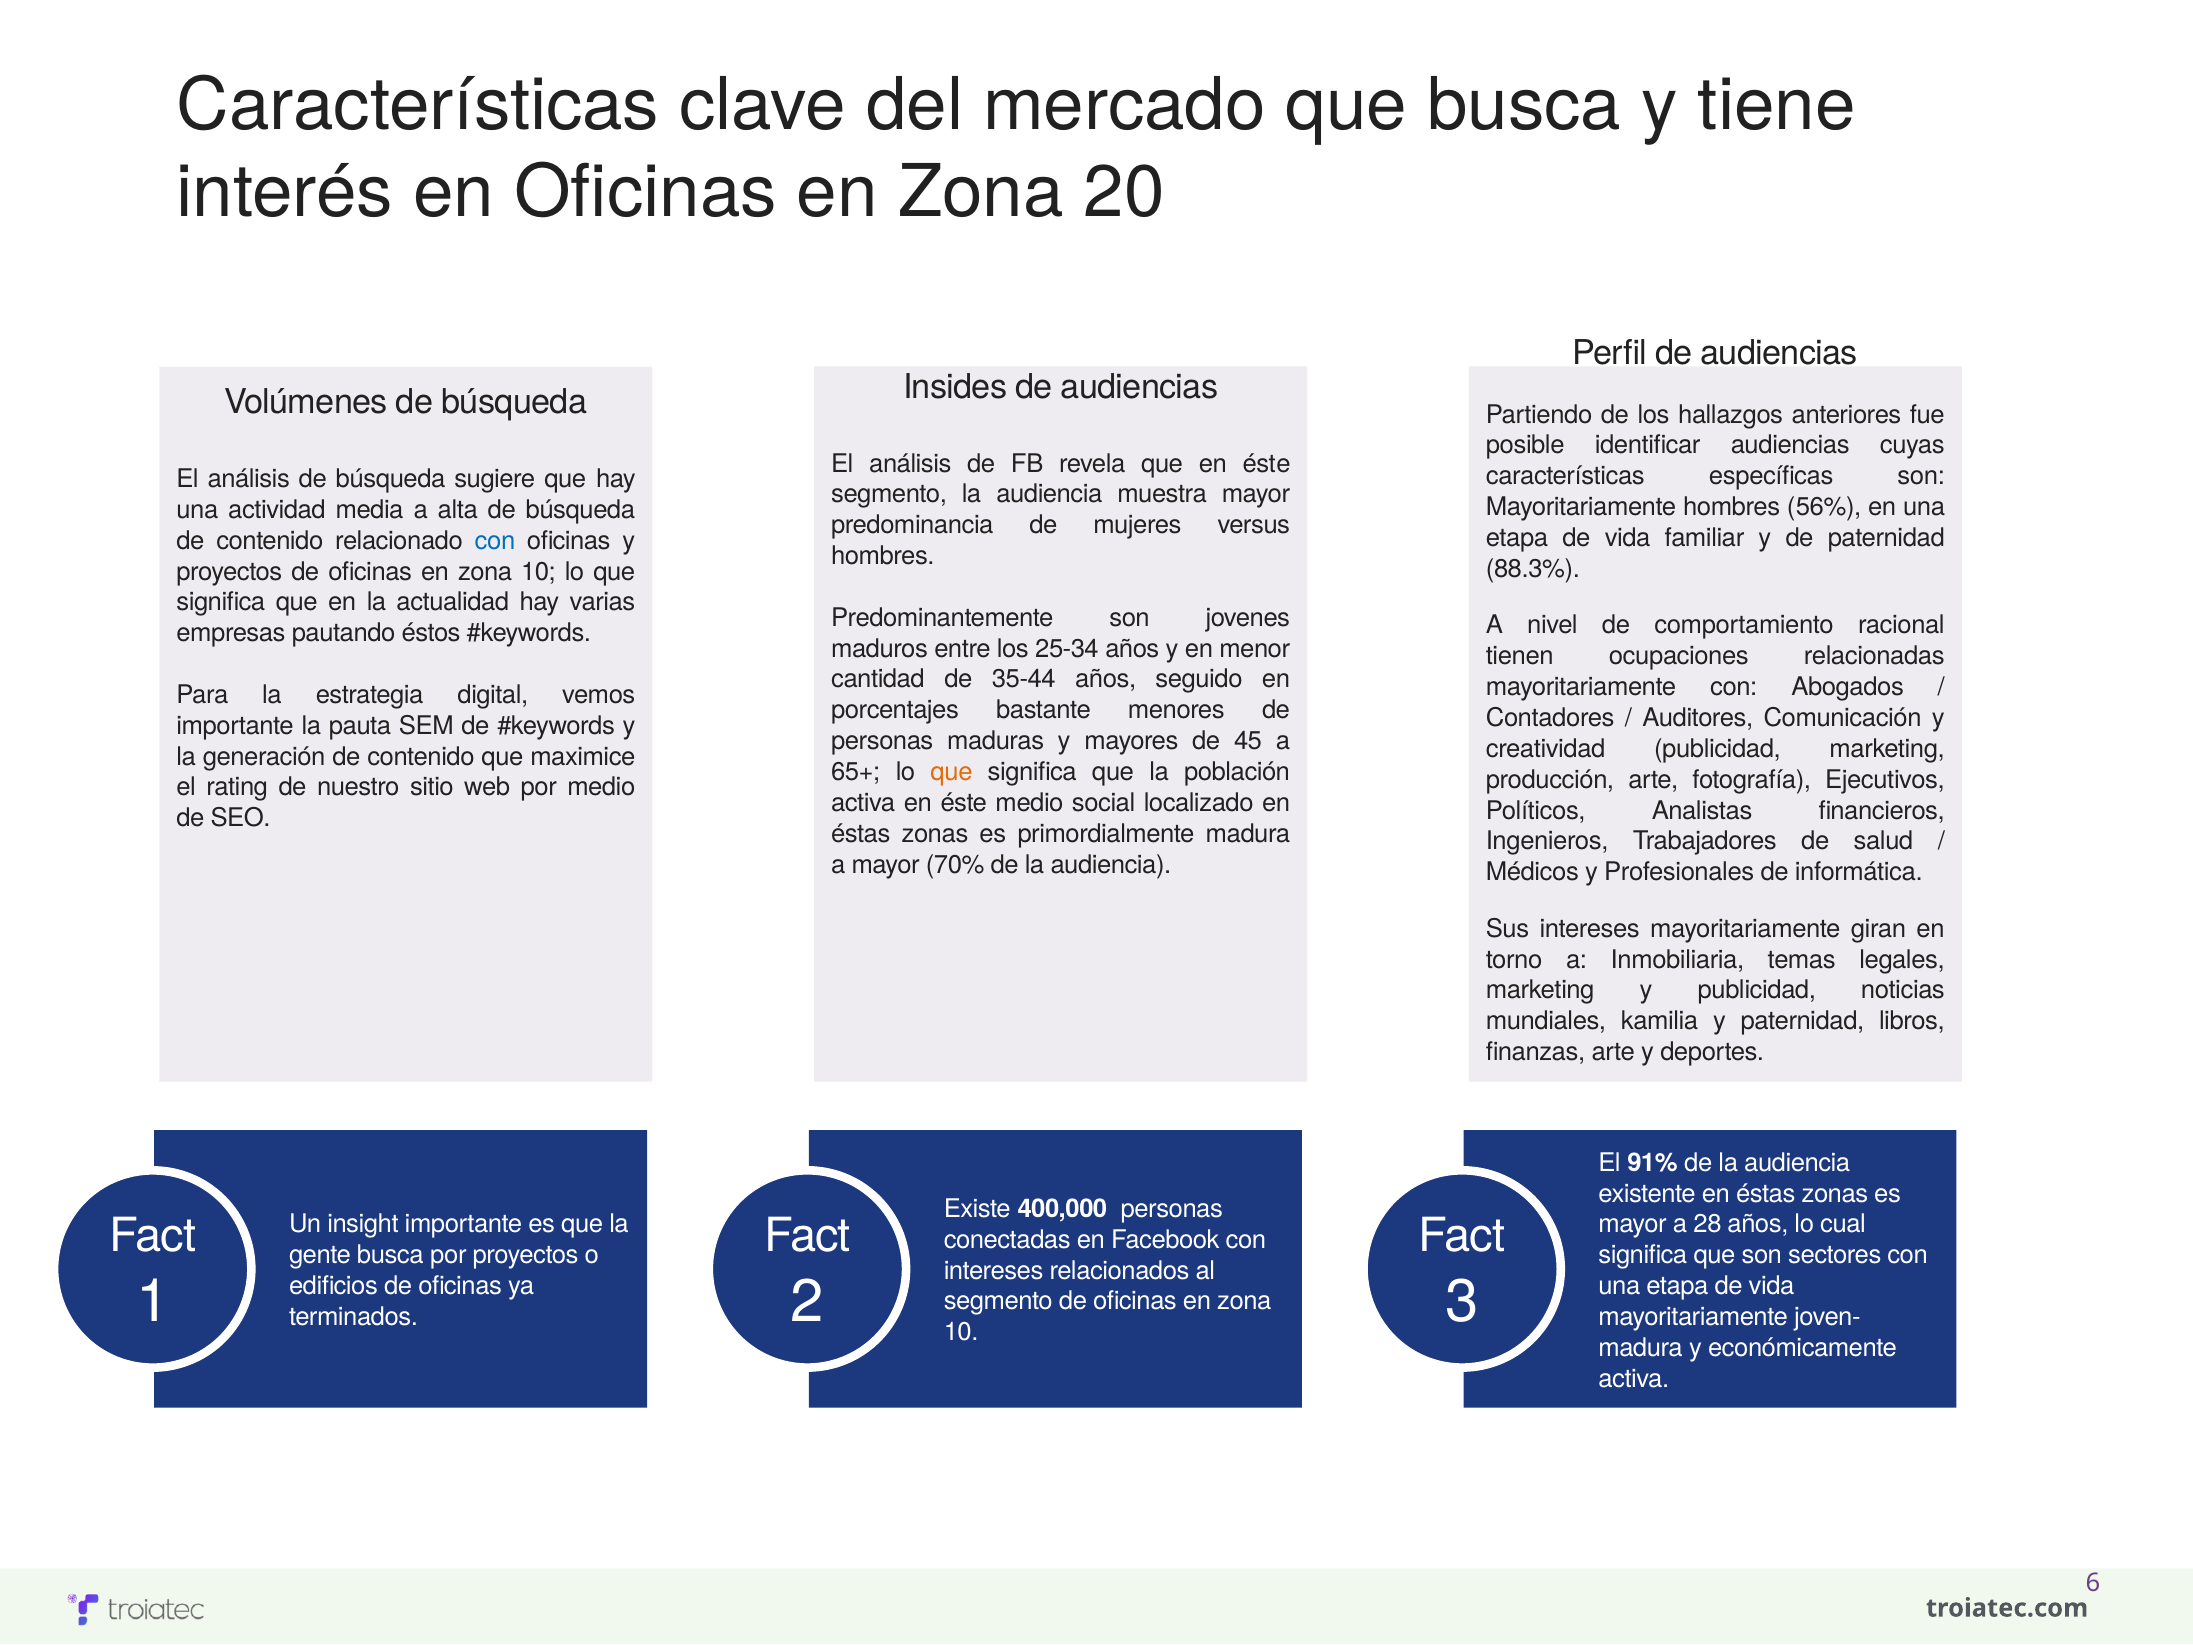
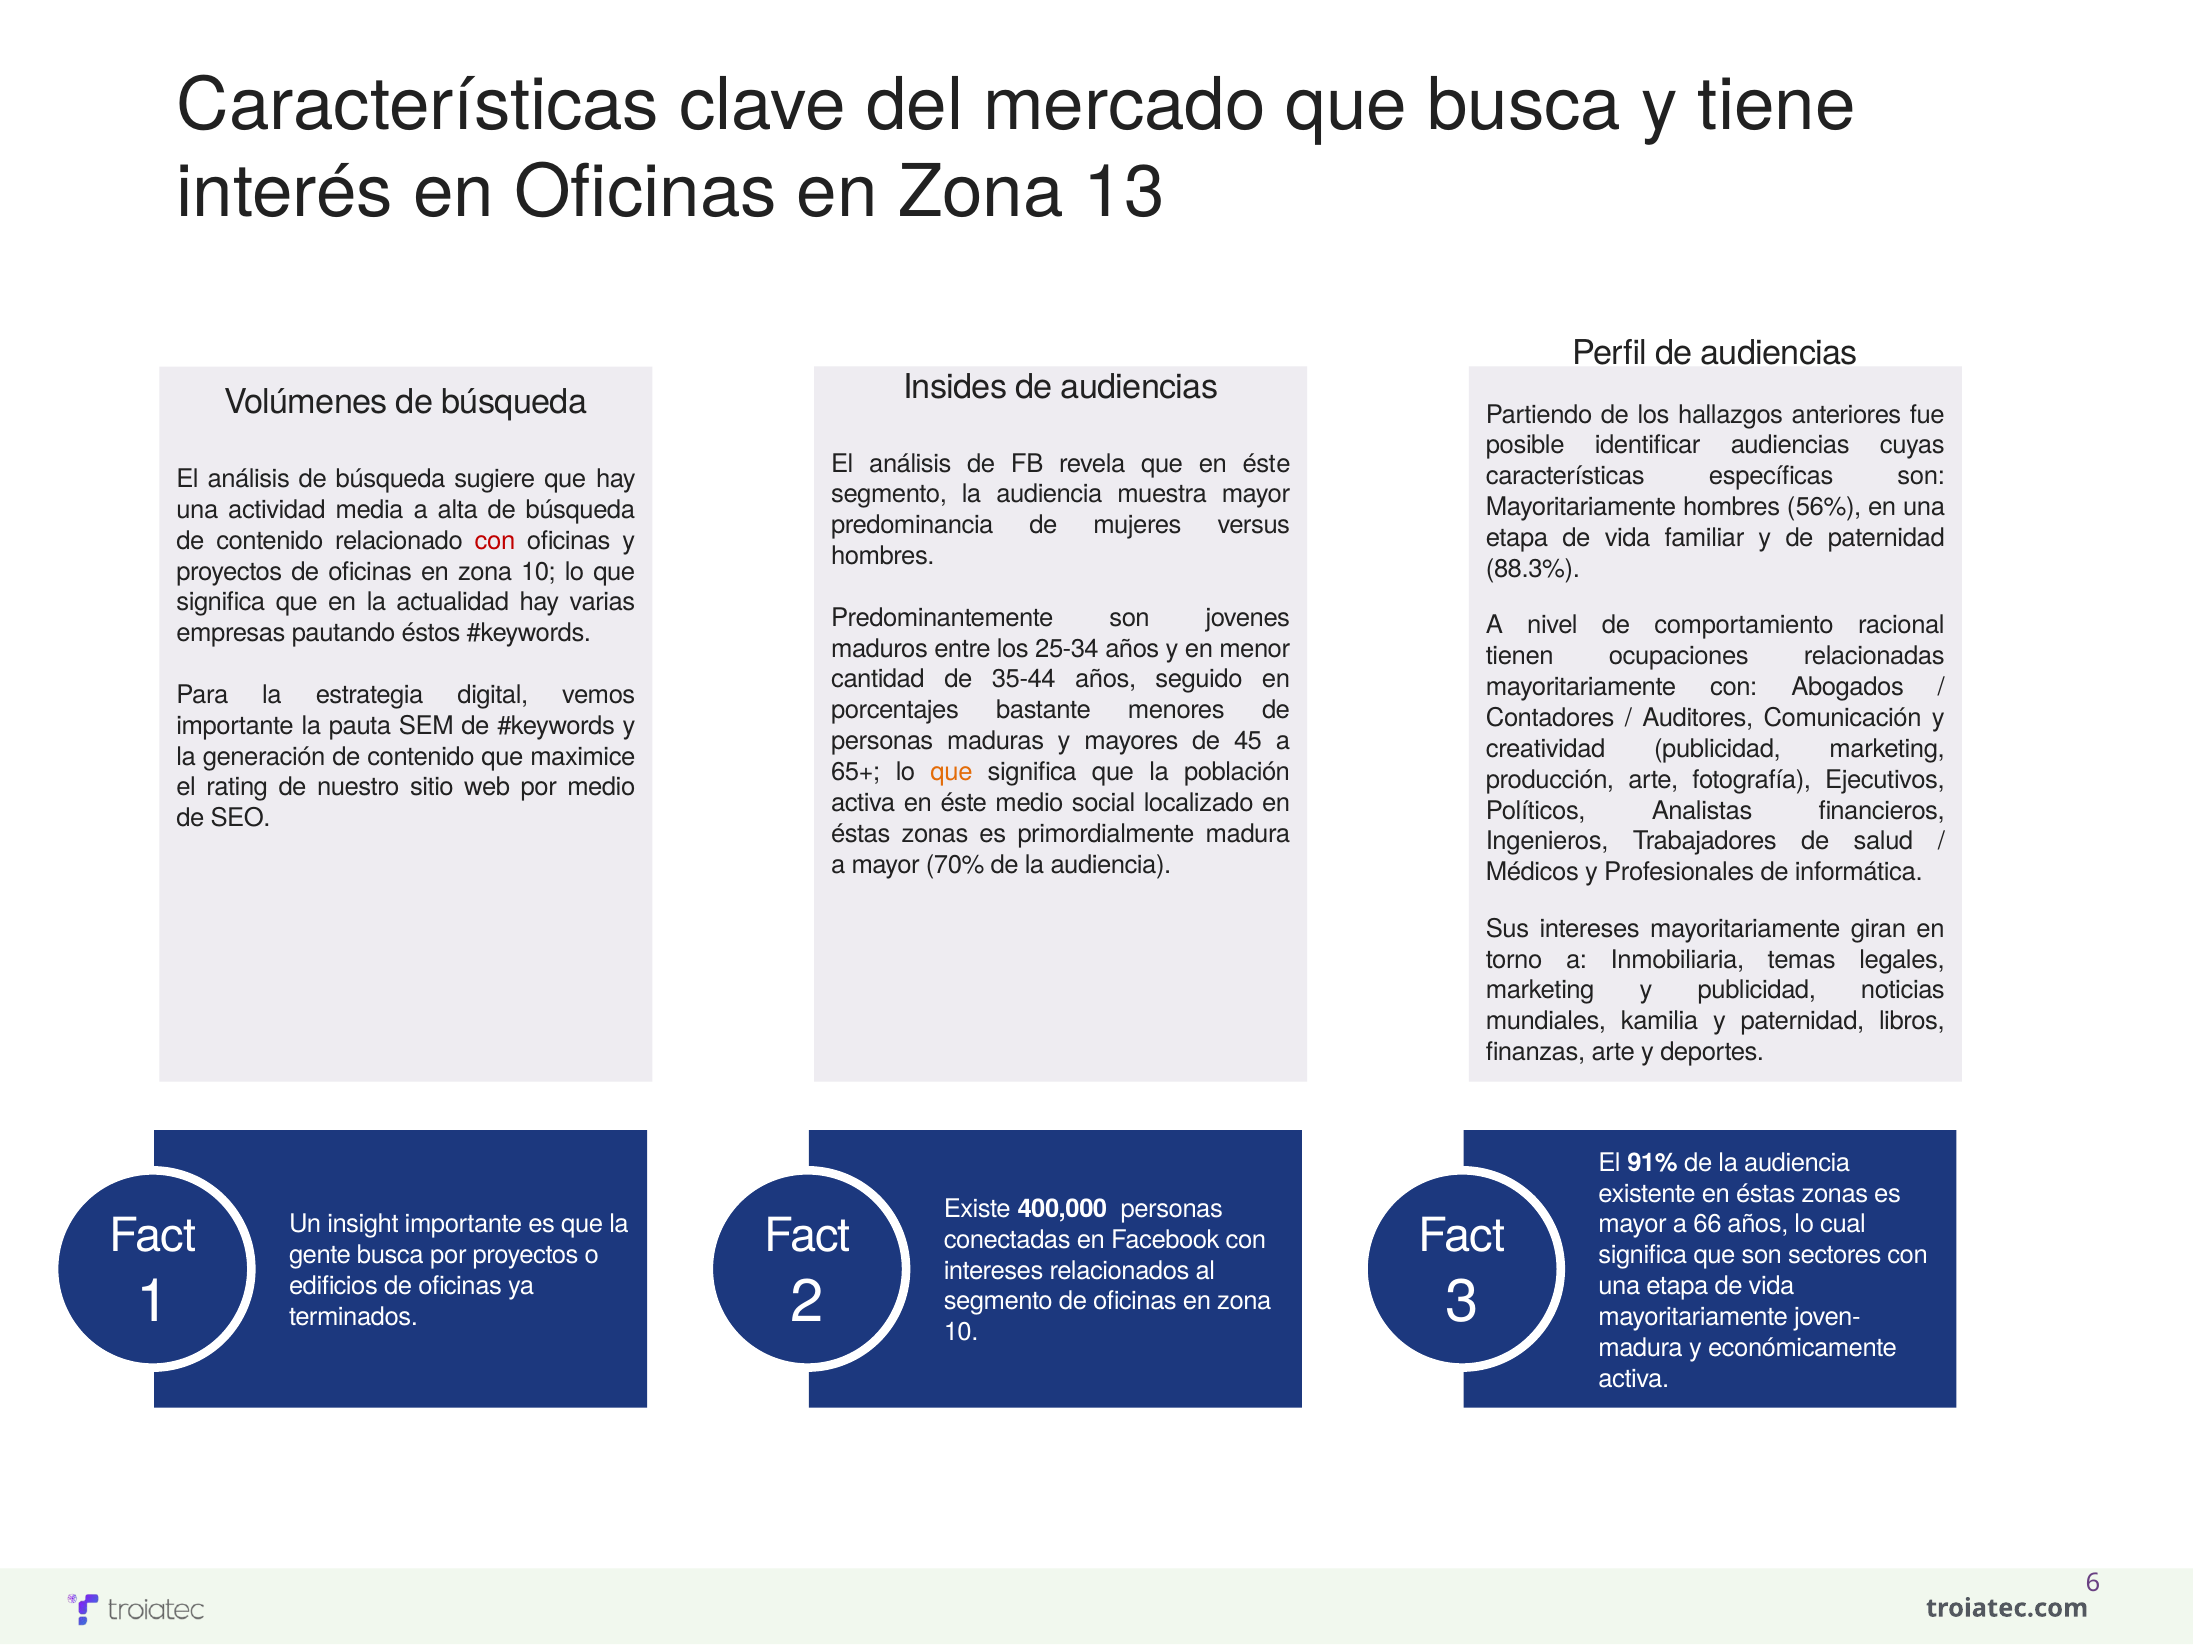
20: 20 -> 13 (1124, 192)
con colour: blue -> red (495, 541)
28: 28 -> 66 (1707, 1224)
